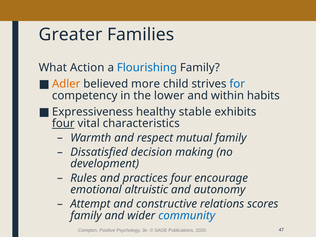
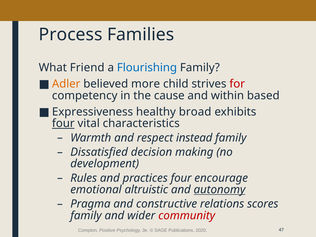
Greater: Greater -> Process (71, 34)
Action: Action -> Friend (87, 68)
for colour: blue -> red (237, 84)
lower: lower -> cause (169, 96)
habits: habits -> based (263, 96)
stable: stable -> broad (195, 112)
mutual: mutual -> instead (194, 138)
autonomy underline: none -> present (220, 190)
Attempt: Attempt -> Pragma (90, 204)
community colour: blue -> red (187, 215)
